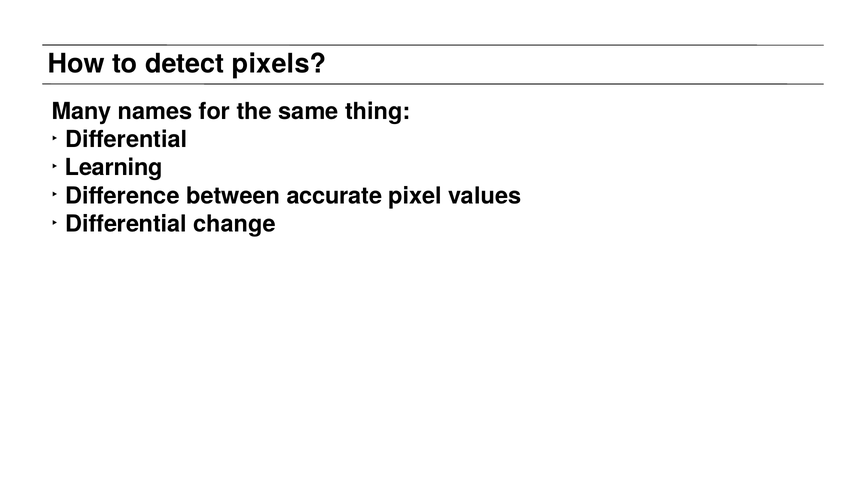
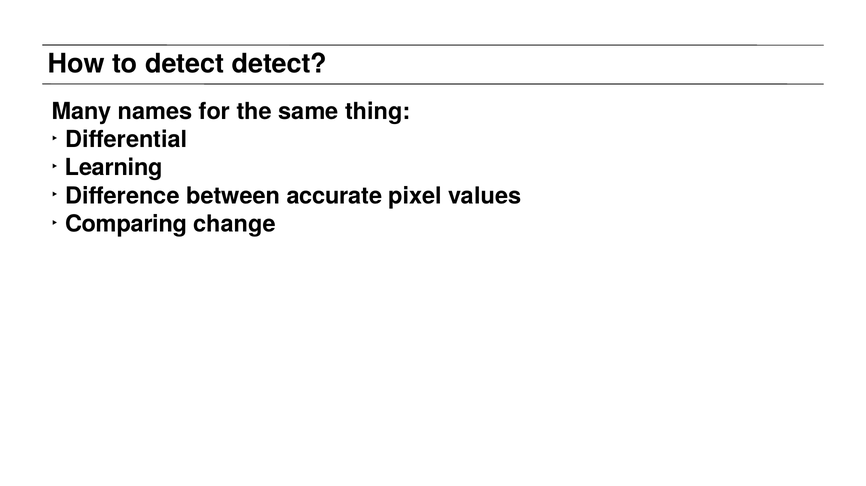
detect pixels: pixels -> detect (279, 64)
Differential: Differential -> Comparing (126, 224)
